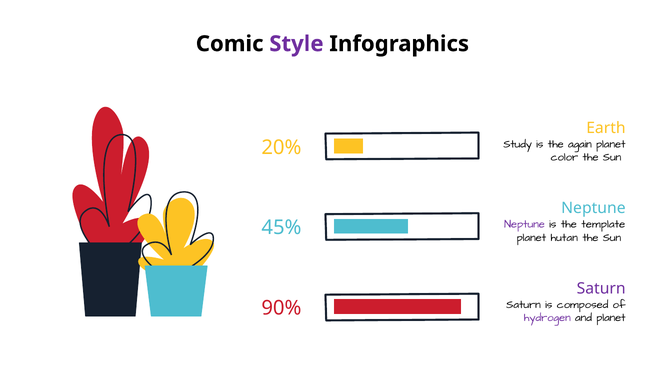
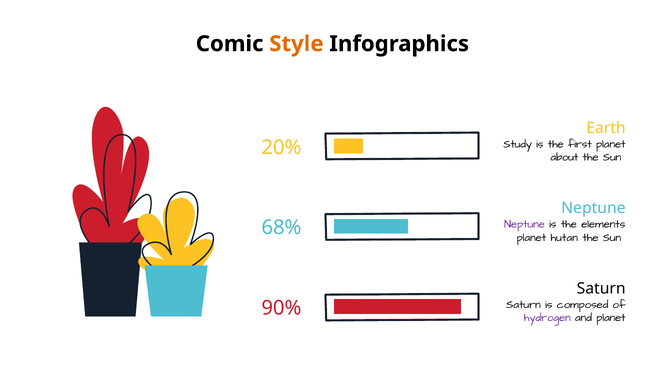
Style colour: purple -> orange (296, 44)
again: again -> first (580, 144)
color: color -> about (564, 157)
template: template -> elements (603, 224)
45%: 45% -> 68% (281, 228)
Saturn colour: purple -> black (601, 289)
